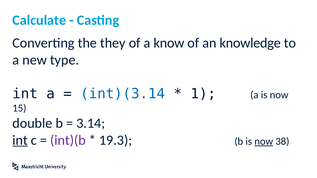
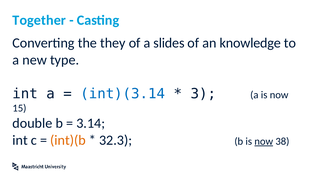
Calculate: Calculate -> Together (39, 20)
know: know -> slides (169, 43)
1: 1 -> 3 (203, 94)
int underline: present -> none (20, 140)
int)(b colour: purple -> orange (68, 140)
19.3: 19.3 -> 32.3 (116, 140)
